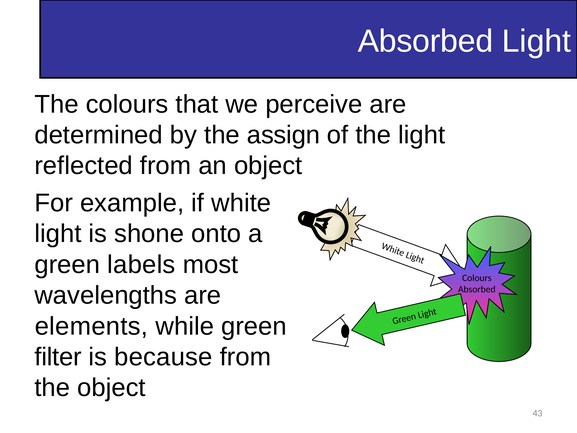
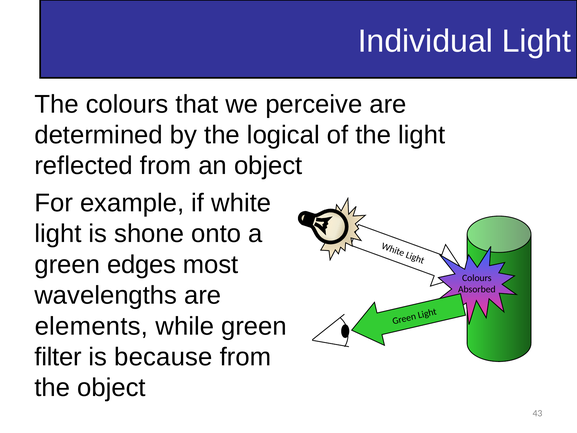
Absorbed: Absorbed -> Individual (425, 41)
assign: assign -> logical (283, 135)
labels: labels -> edges (142, 264)
